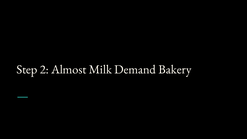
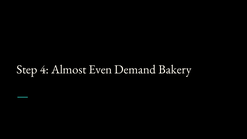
2: 2 -> 4 (44, 69)
Milk: Milk -> Even (100, 69)
